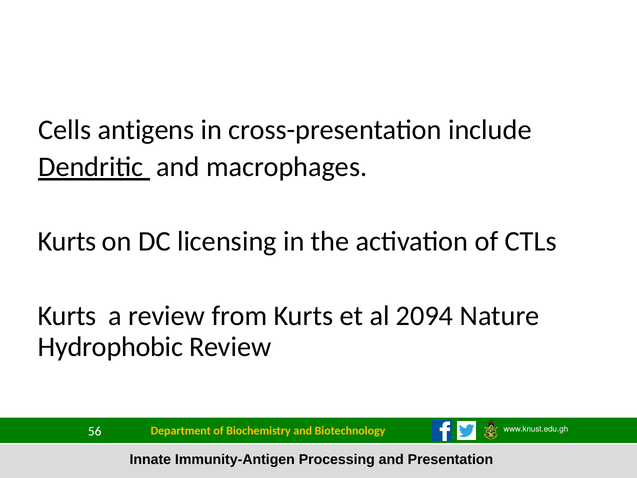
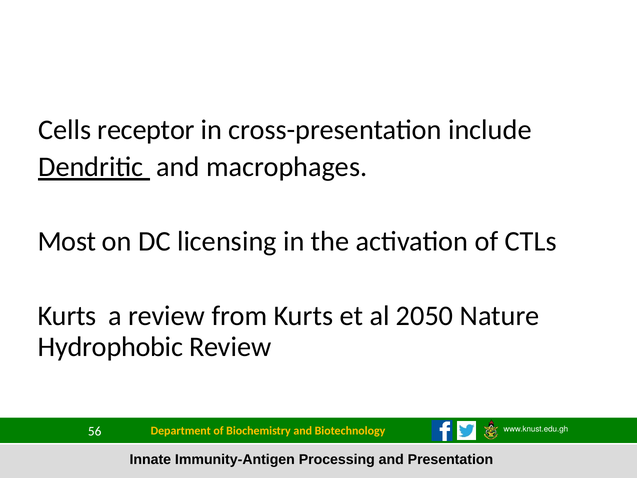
antigens: antigens -> receptor (146, 130)
Kurts: Kurts -> Most (67, 241)
2094: 2094 -> 2050 (425, 316)
